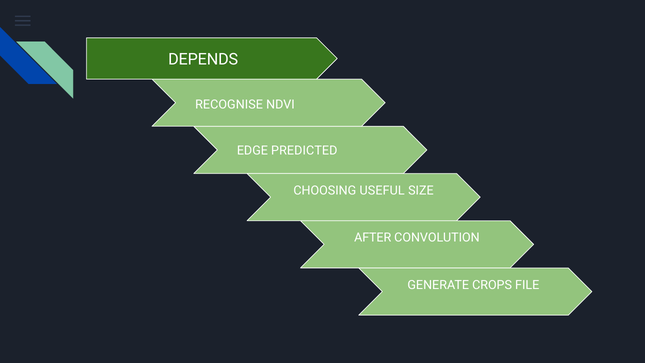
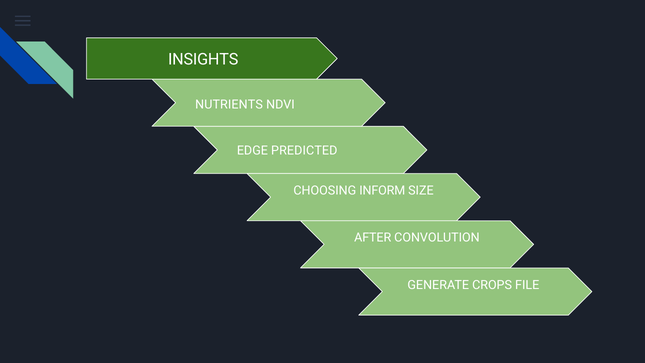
DEPENDS: DEPENDS -> INSIGHTS (203, 60)
RECOGNISE: RECOGNISE -> NUTRIENTS (229, 105)
USEFUL: USEFUL -> INFORM (382, 190)
